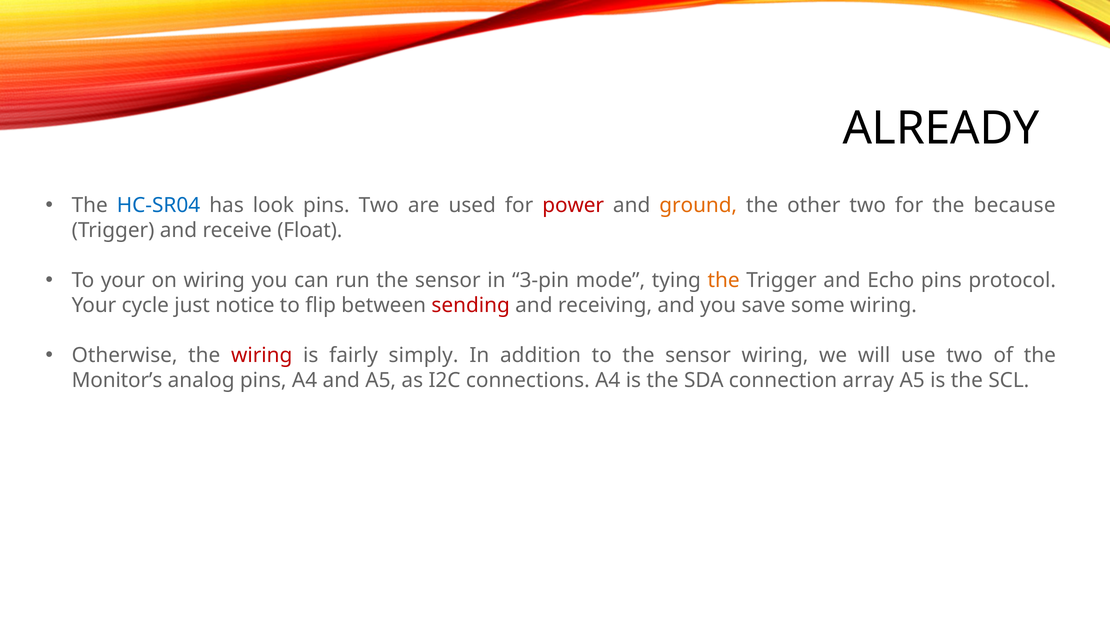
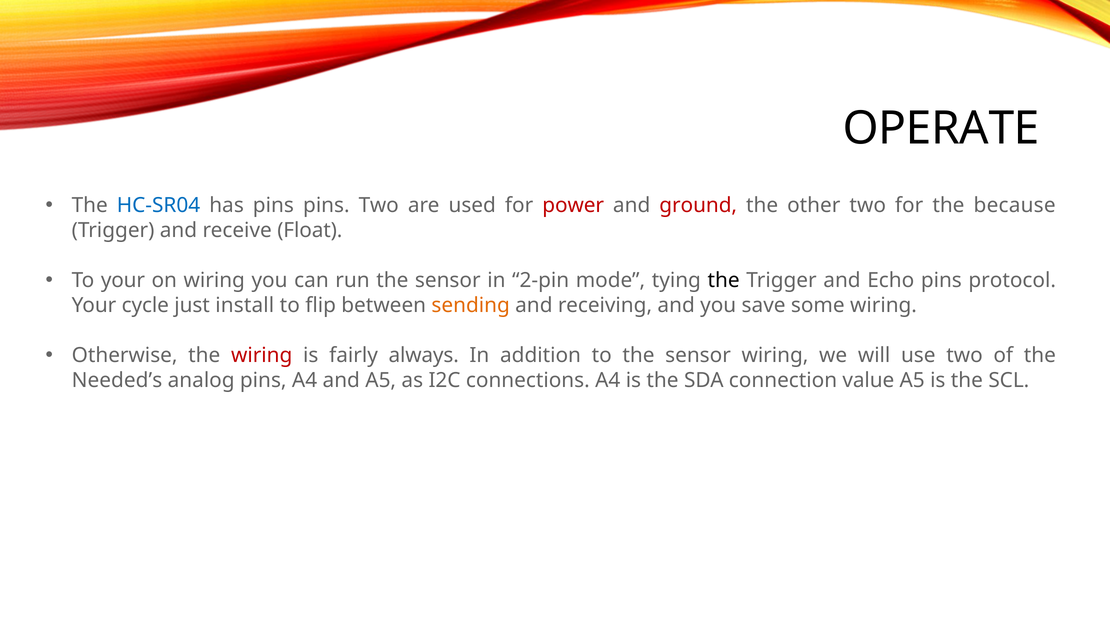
ALREADY: ALREADY -> OPERATE (941, 128)
has look: look -> pins (273, 205)
ground colour: orange -> red (698, 205)
3-pin: 3-pin -> 2-pin (541, 280)
the colour: orange -> black (724, 280)
notice: notice -> install (245, 305)
sending colour: red -> orange (471, 305)
simply: simply -> always (424, 355)
Monitor’s: Monitor’s -> Needed’s (117, 380)
array: array -> value (868, 380)
